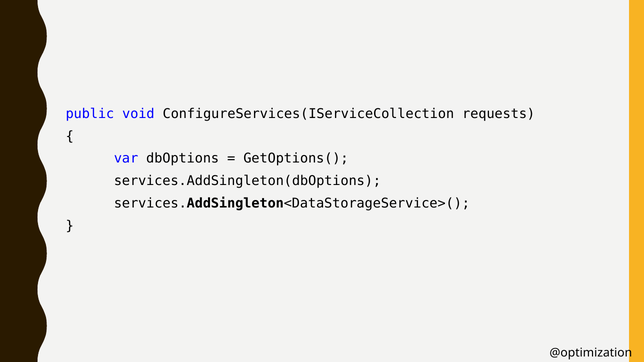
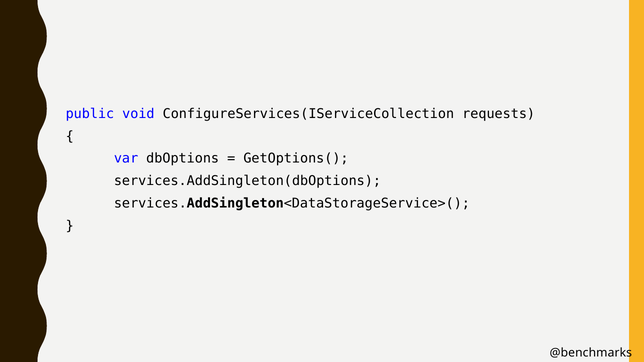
@optimization: @optimization -> @benchmarks (591, 353)
